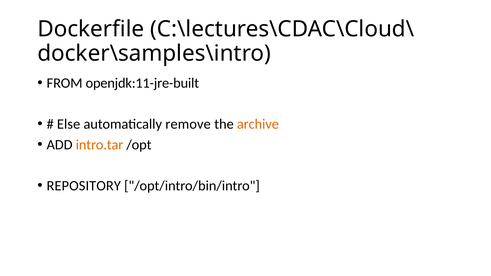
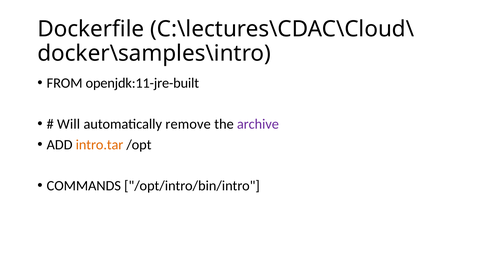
Else: Else -> Will (69, 124)
archive colour: orange -> purple (258, 124)
REPOSITORY: REPOSITORY -> COMMANDS (84, 186)
